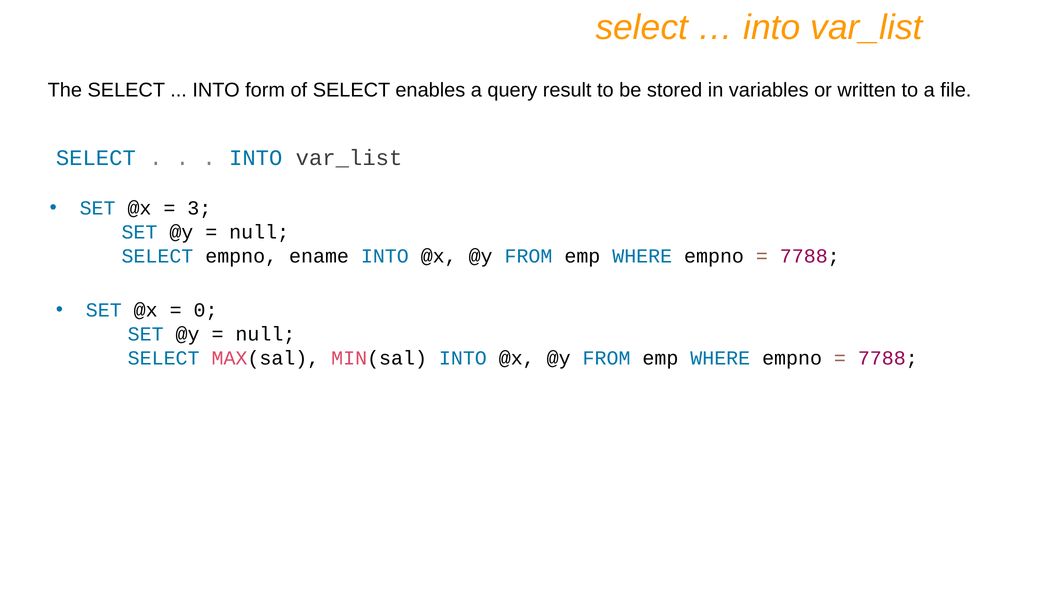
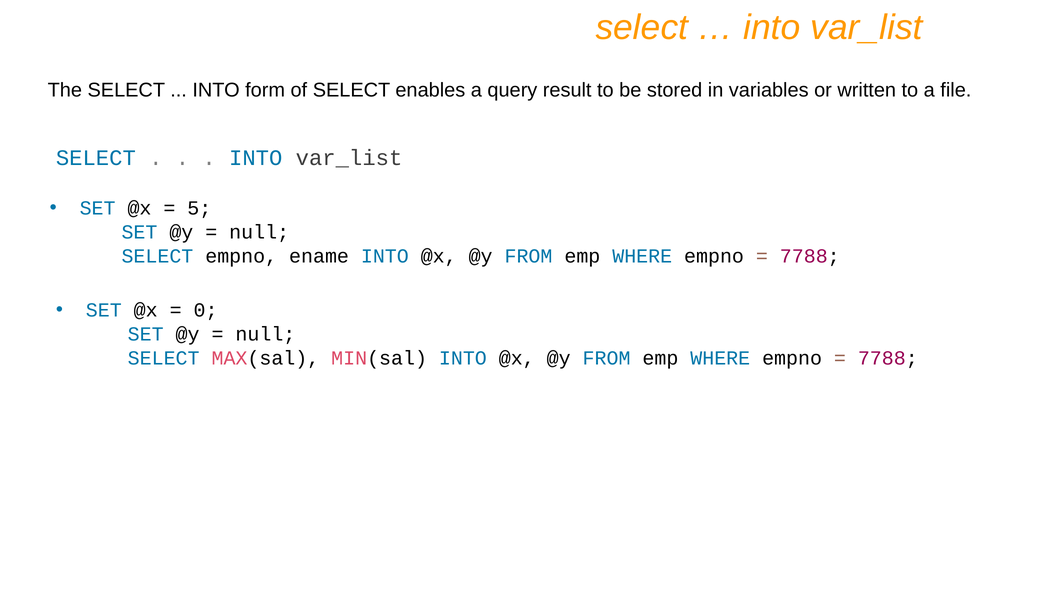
3: 3 -> 5 (199, 208)
